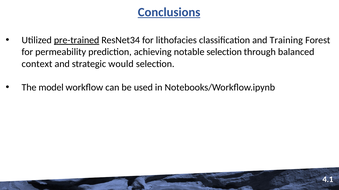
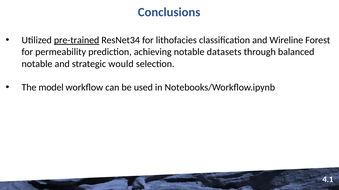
Conclusions underline: present -> none (169, 12)
Training: Training -> Wireline (286, 40)
notable selection: selection -> datasets (224, 52)
context: context -> notable (37, 64)
